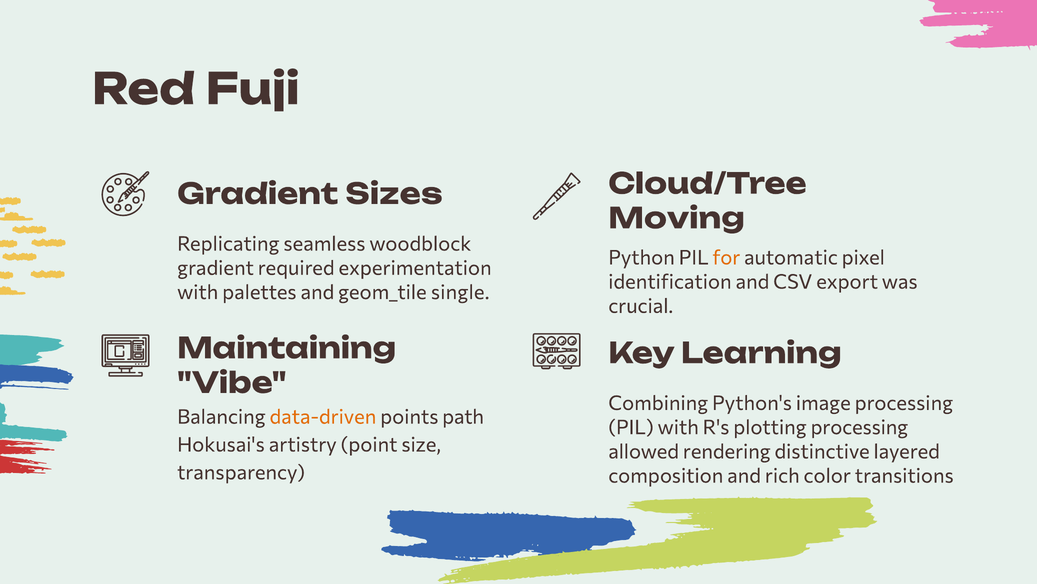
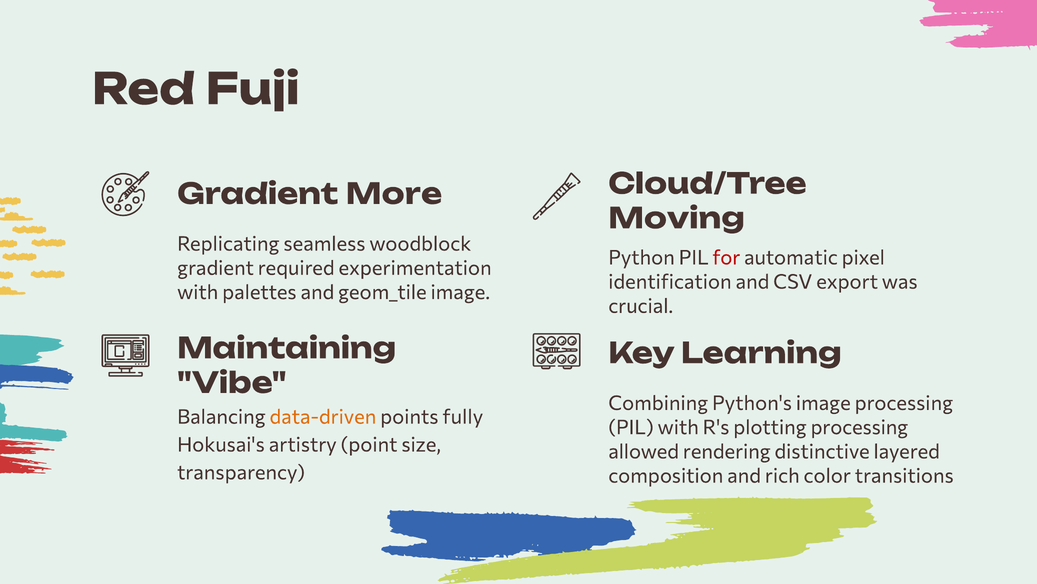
Sizes: Sizes -> More (394, 194)
for colour: orange -> red (726, 257)
geom_tile single: single -> image (460, 292)
path: path -> fully (463, 417)
